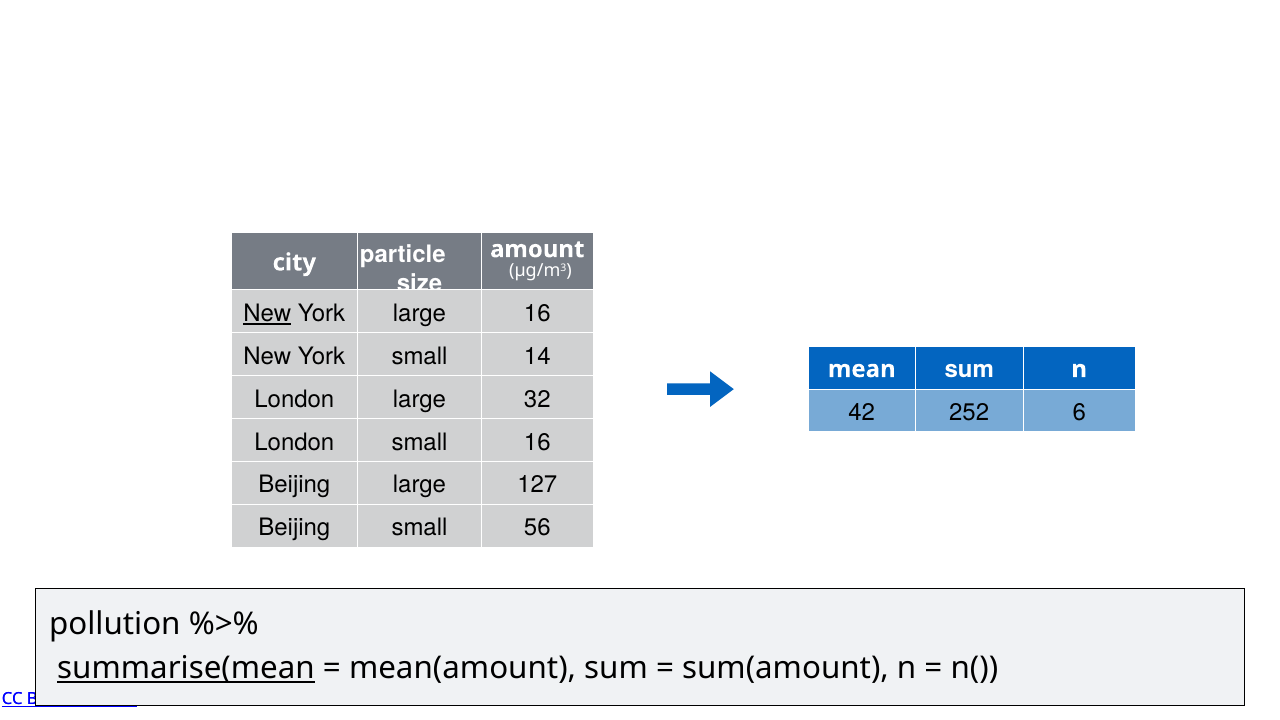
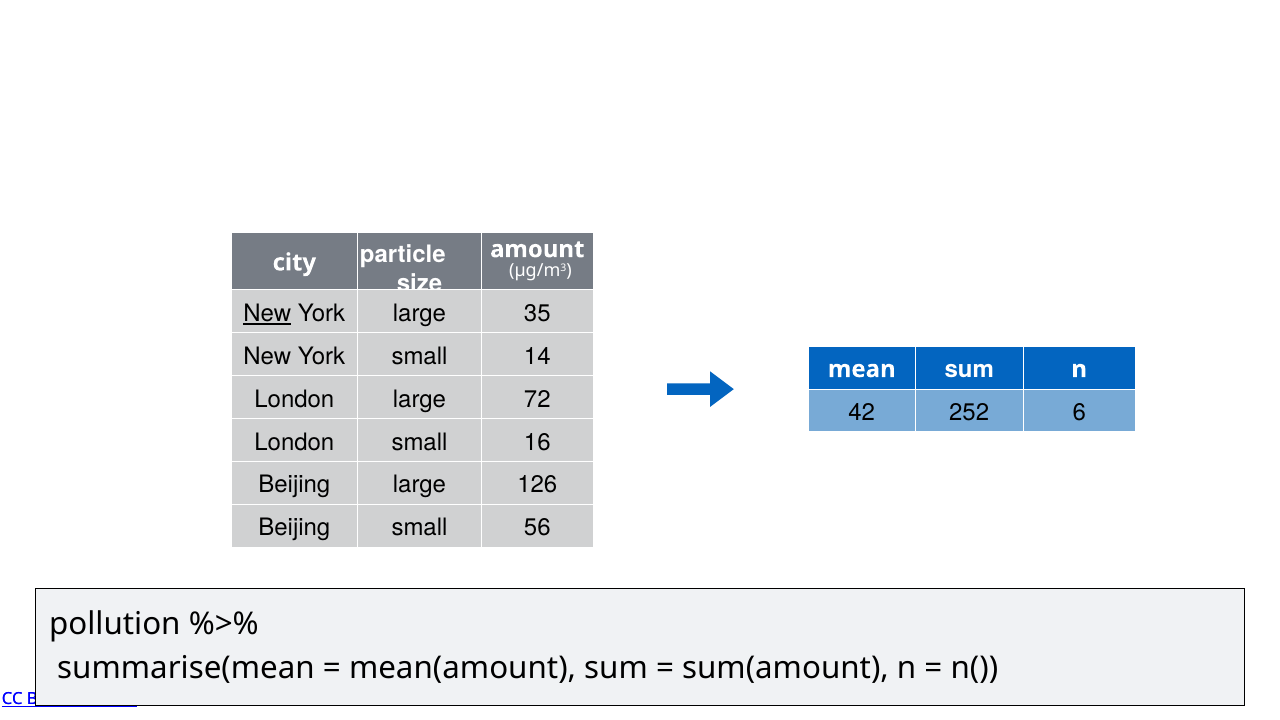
large 16: 16 -> 35 (537, 314)
32: 32 -> 72 (537, 399)
127: 127 -> 126 (537, 485)
summarise(mean underline: present -> none (186, 668)
